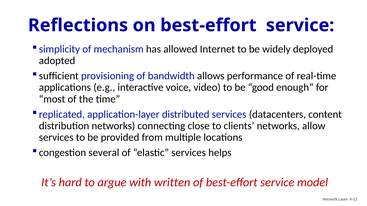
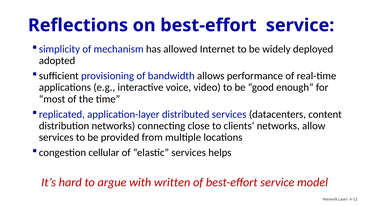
several: several -> cellular (104, 153)
